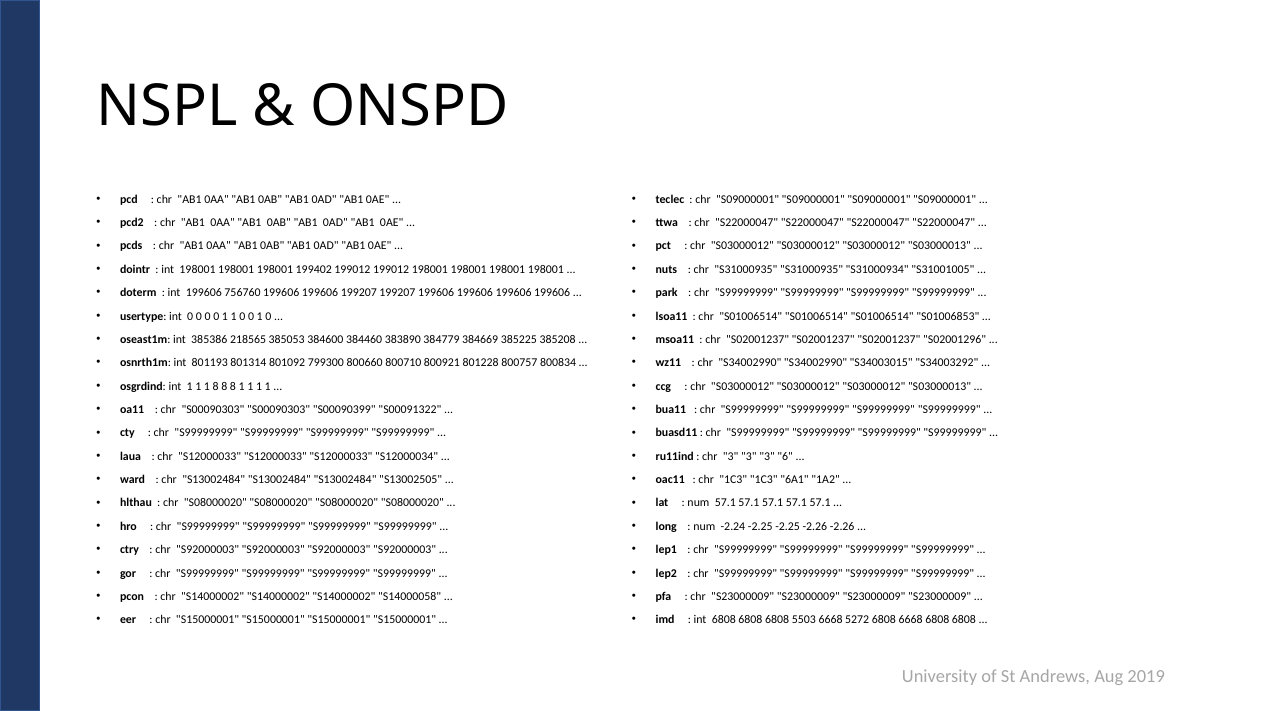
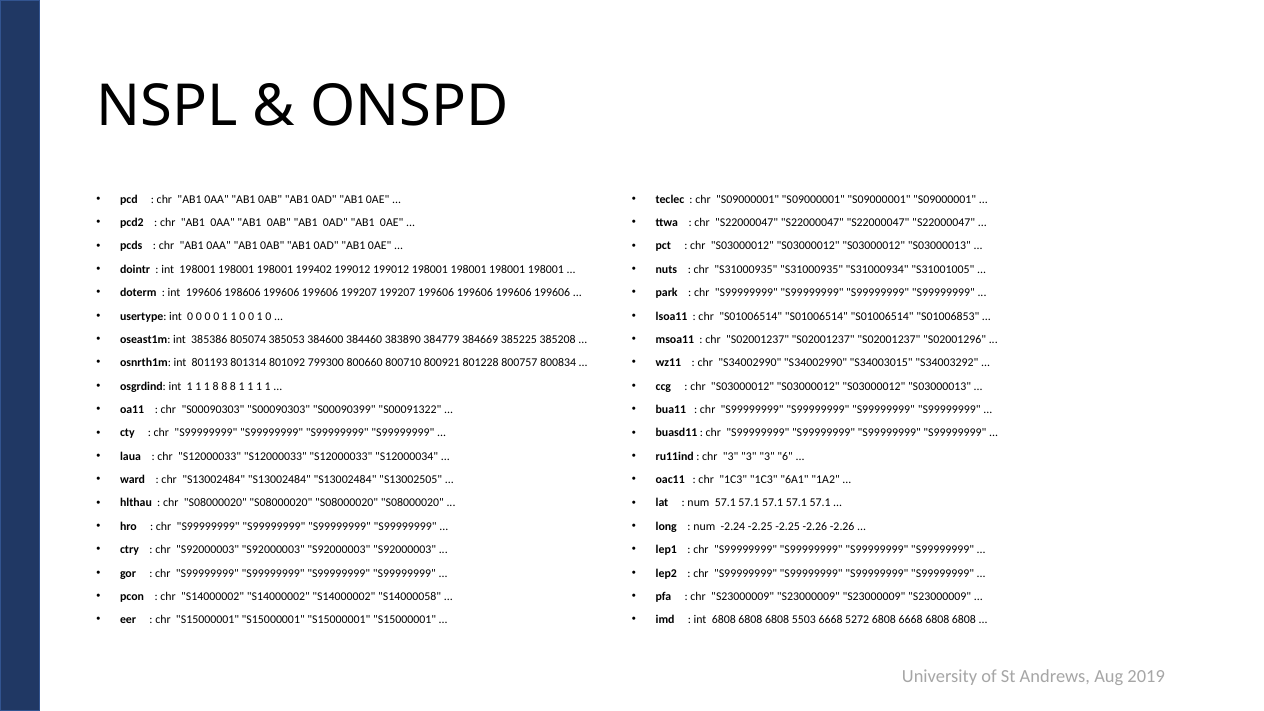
756760: 756760 -> 198606 (243, 293)
218565: 218565 -> 805074 (248, 340)
